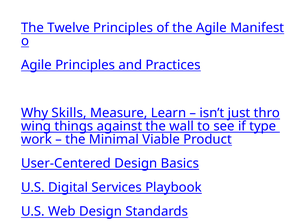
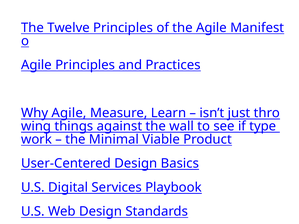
Why Skills: Skills -> Agile (69, 113)
